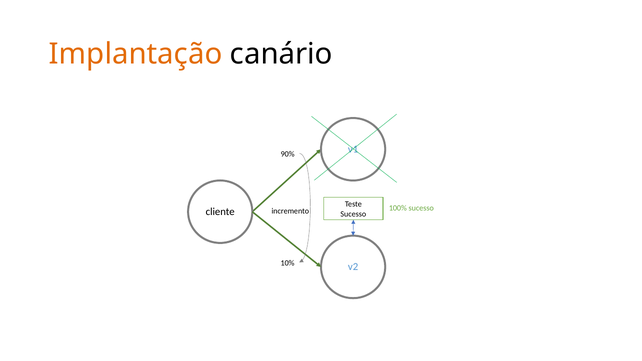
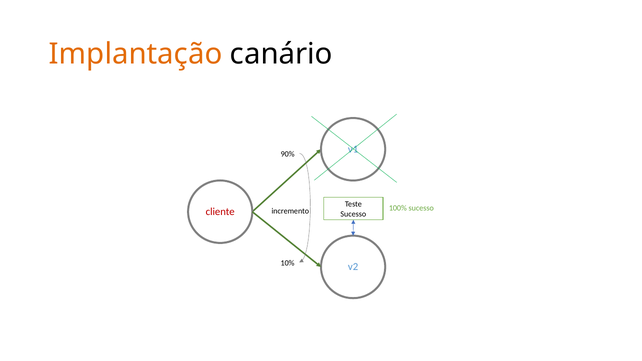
cliente colour: black -> red (220, 212)
